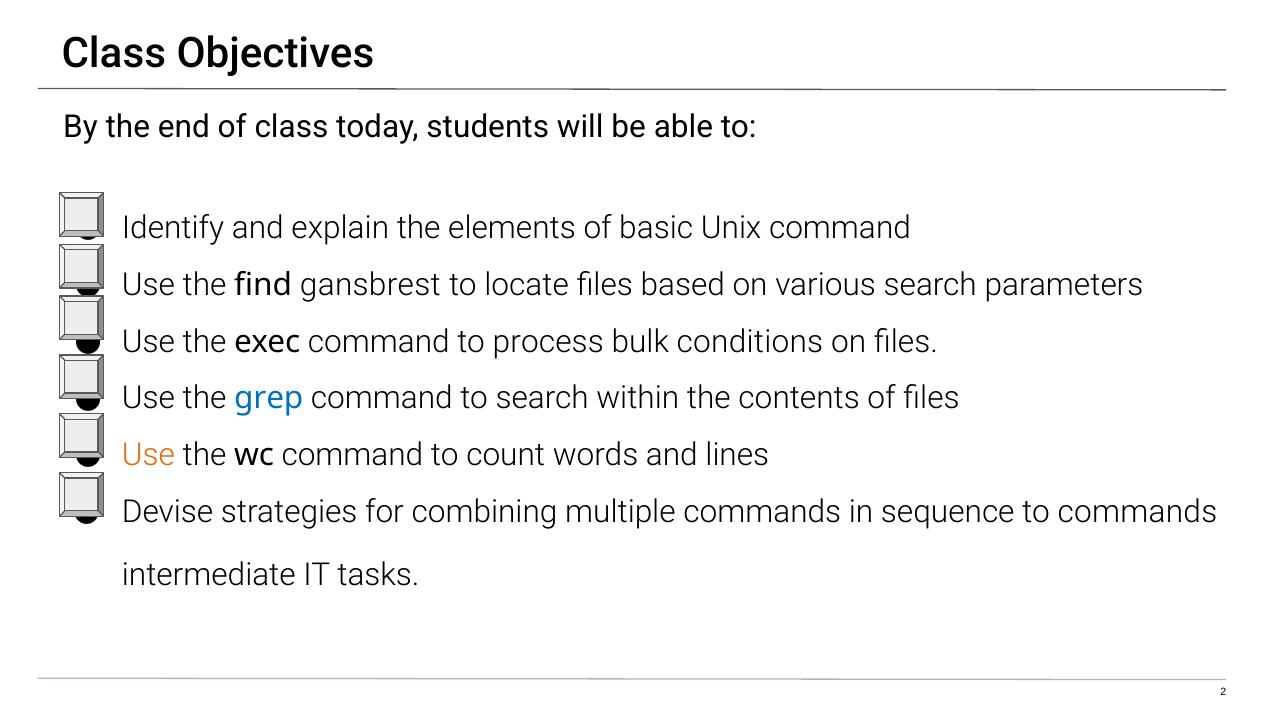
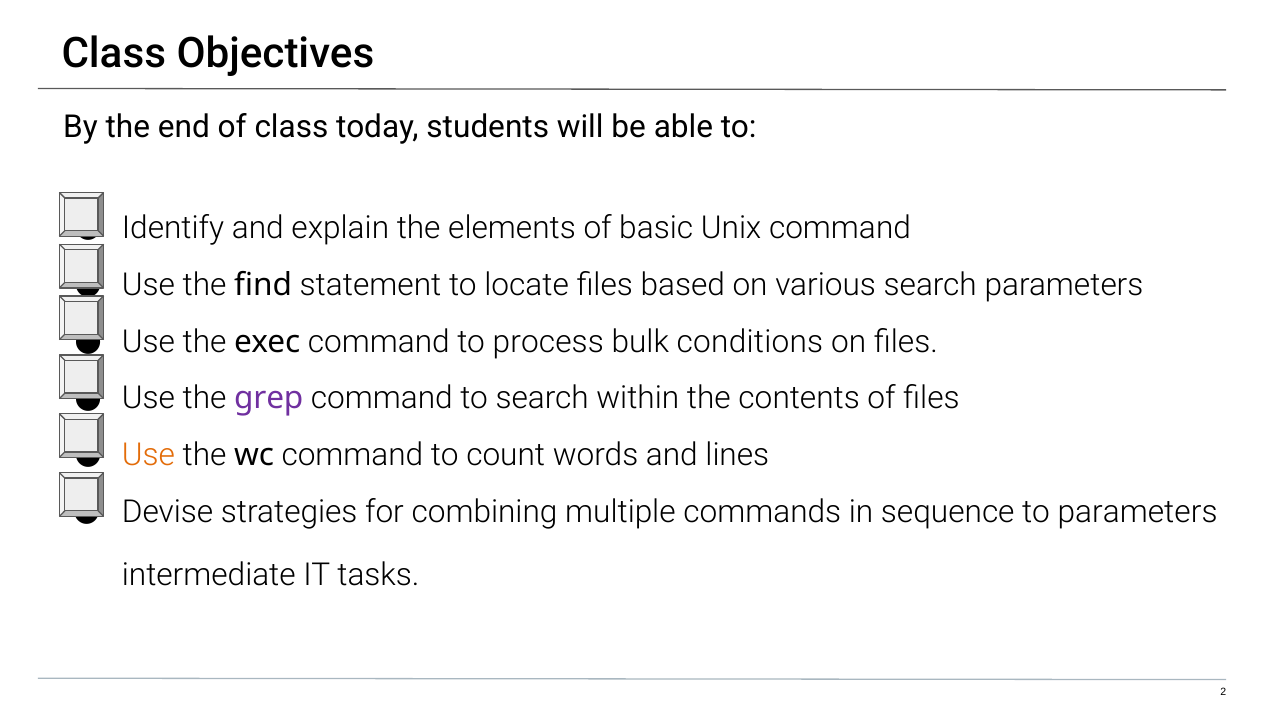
gansbrest: gansbrest -> statement (371, 285)
grep colour: blue -> purple (269, 399)
to commands: commands -> parameters (1138, 512)
